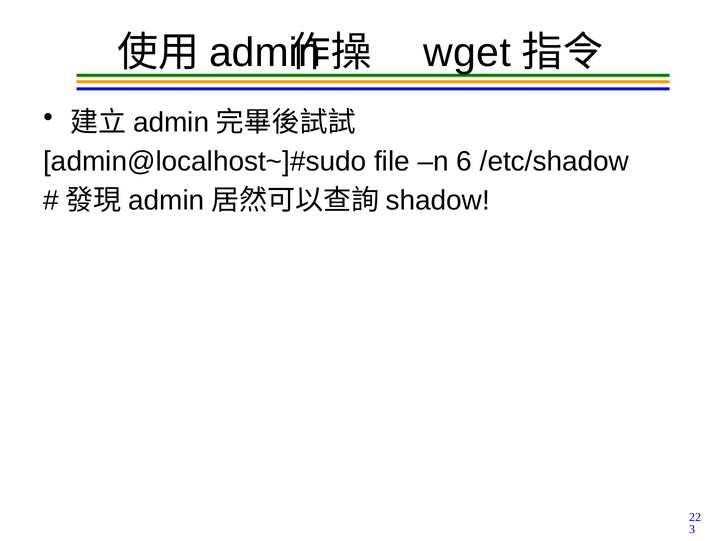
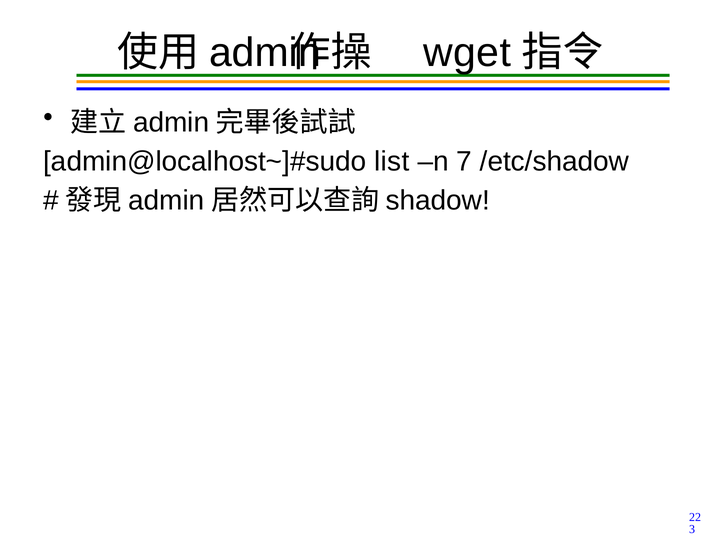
file: file -> list (392, 161)
6: 6 -> 7 (464, 161)
